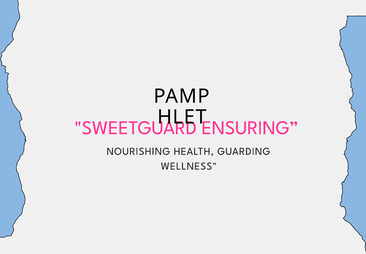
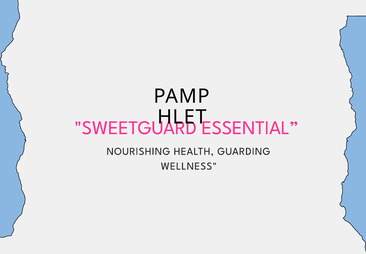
ENSURING: ENSURING -> ESSENTIAL (250, 127)
